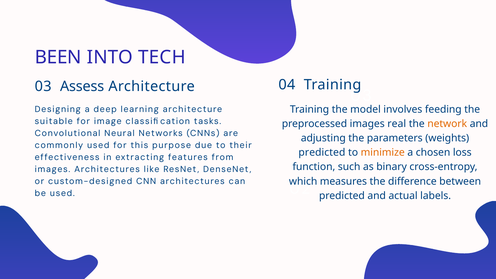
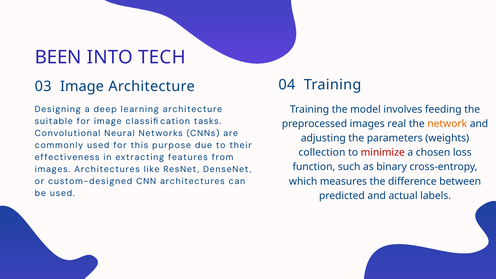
03 Assess: Assess -> Image (82, 86)
predicted: predicted -> collection (322, 153)
minimize colour: orange -> red (383, 153)
